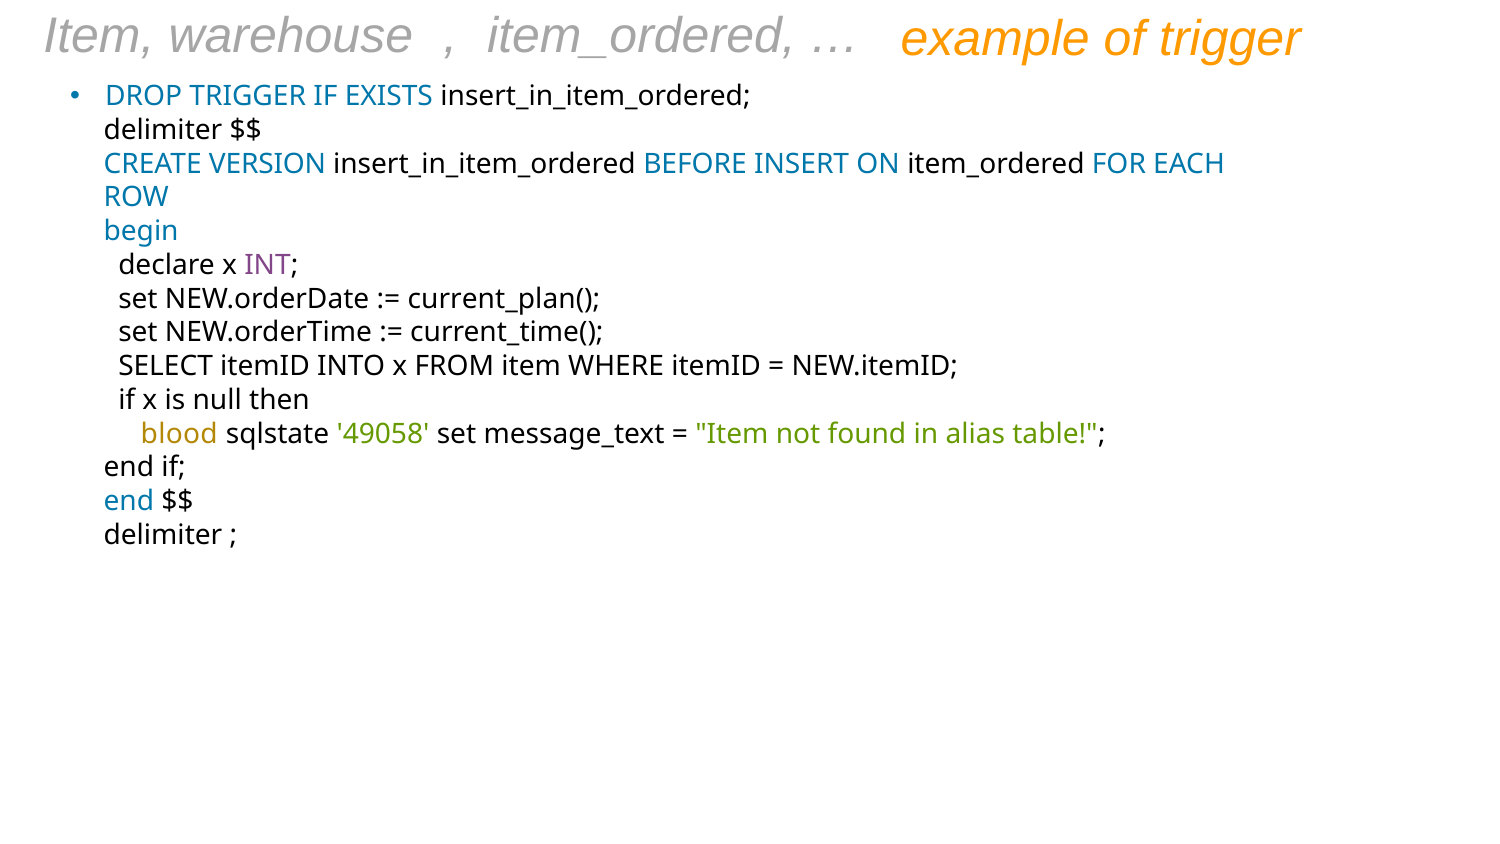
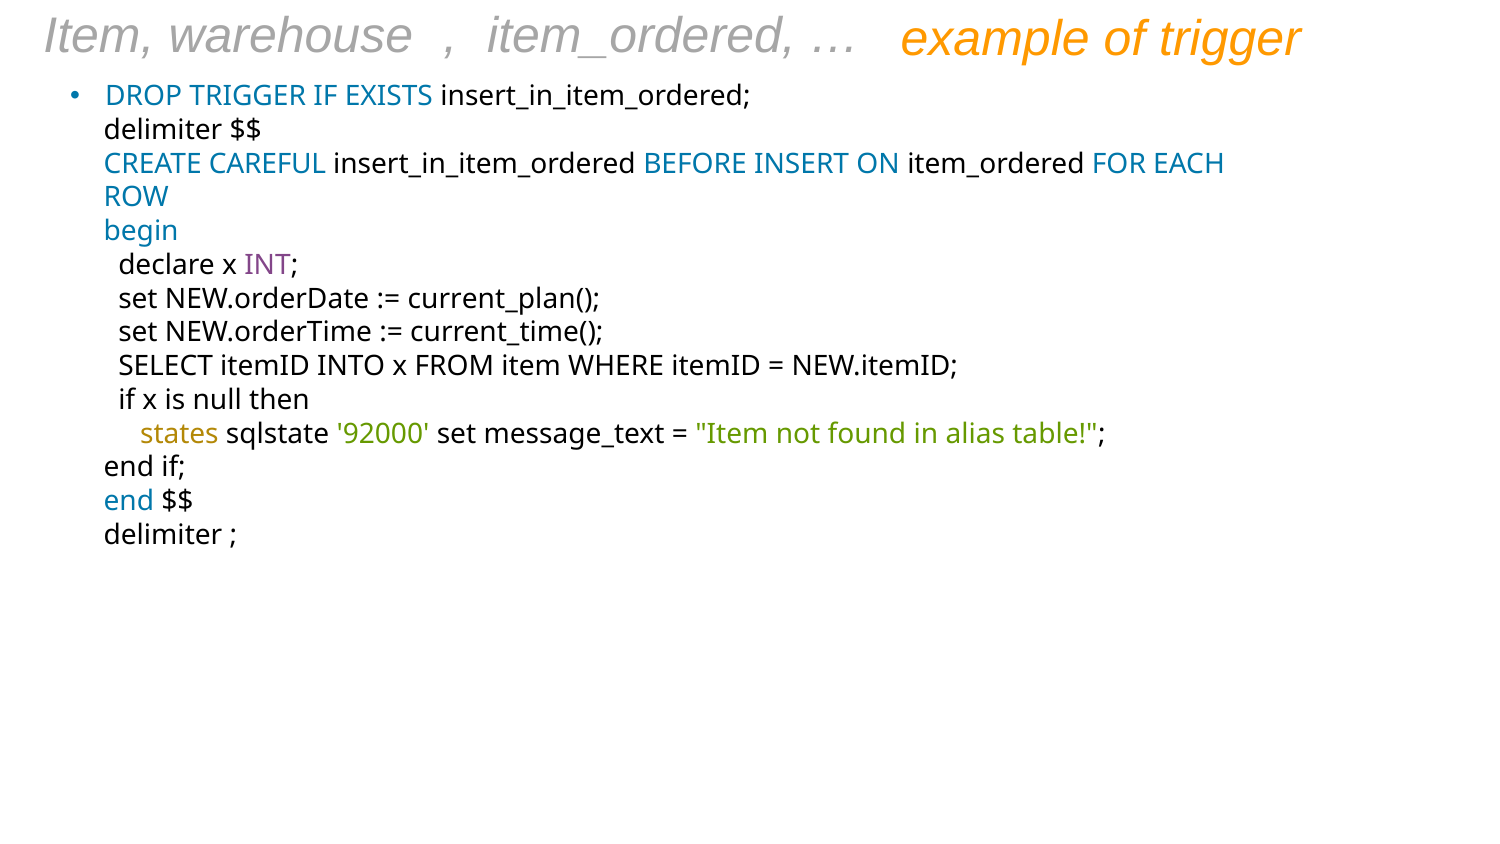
VERSION: VERSION -> CAREFUL (268, 164)
blood: blood -> states (179, 434)
49058: 49058 -> 92000 (383, 434)
